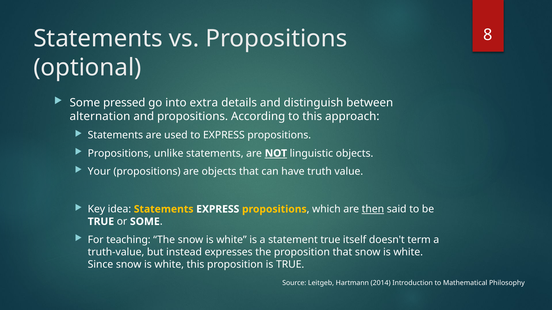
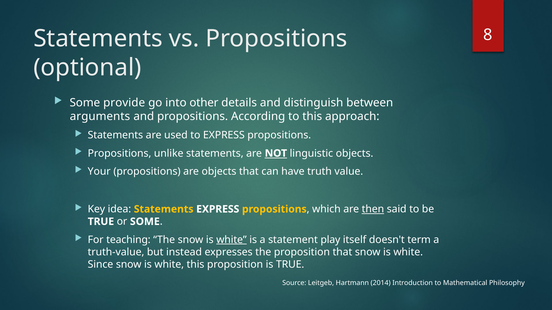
pressed: pressed -> provide (124, 103)
extra: extra -> other (204, 103)
alternation: alternation -> arguments (100, 117)
white underline: none -> present (231, 240)
statement true: true -> play (330, 240)
